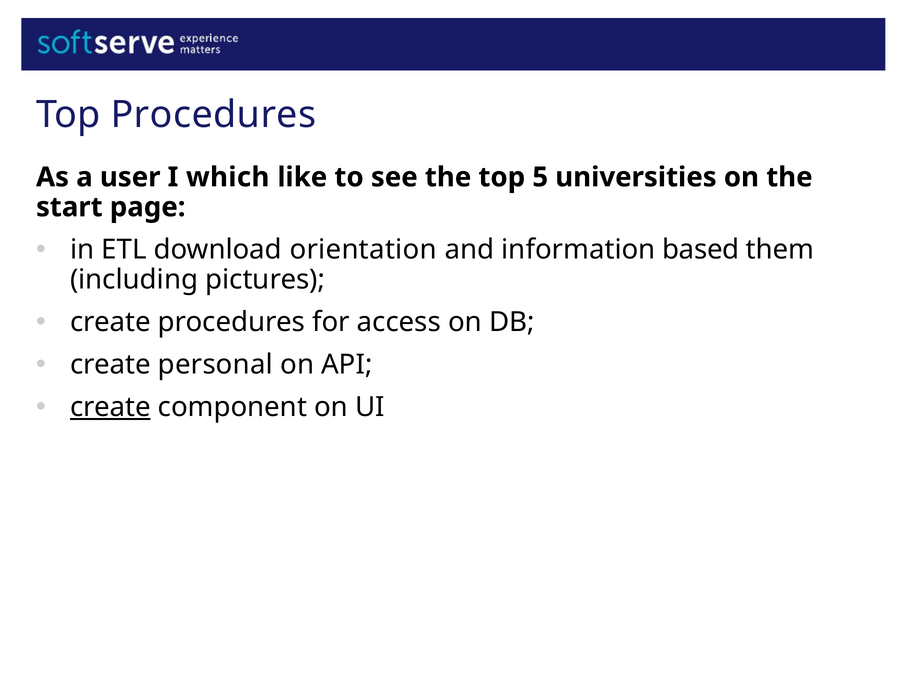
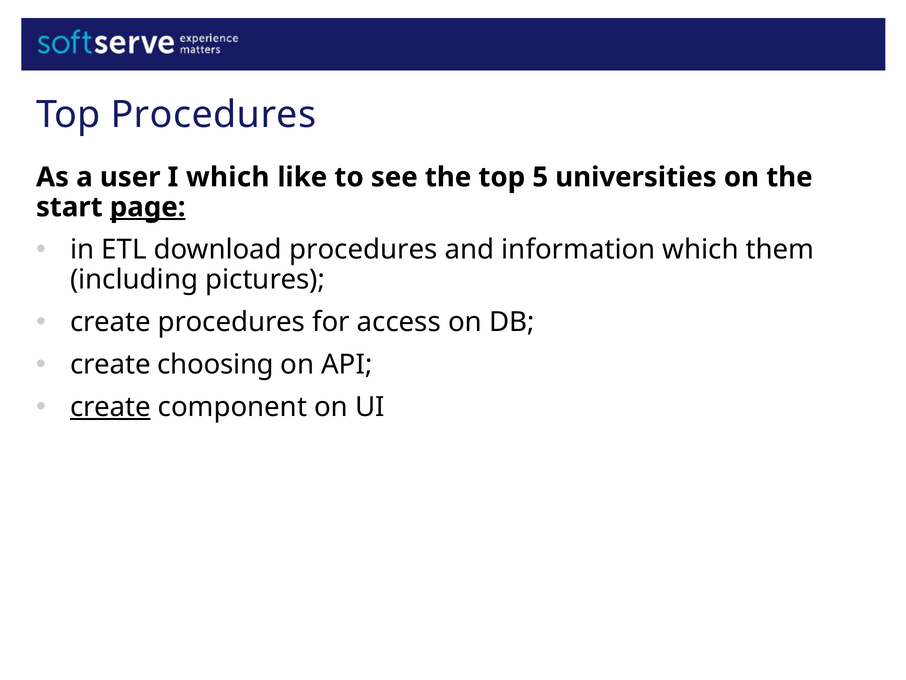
page underline: none -> present (148, 207)
download orientation: orientation -> procedures (363, 249)
information based: based -> which (701, 249)
personal: personal -> choosing (216, 364)
